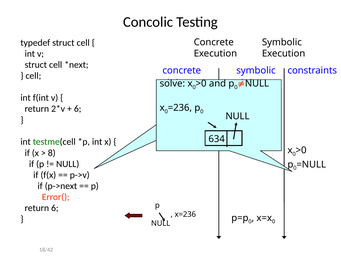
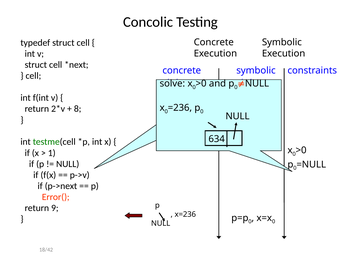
6: 6 -> 8 (78, 109)
8: 8 -> 1 (52, 153)
return 6: 6 -> 9 (55, 208)
